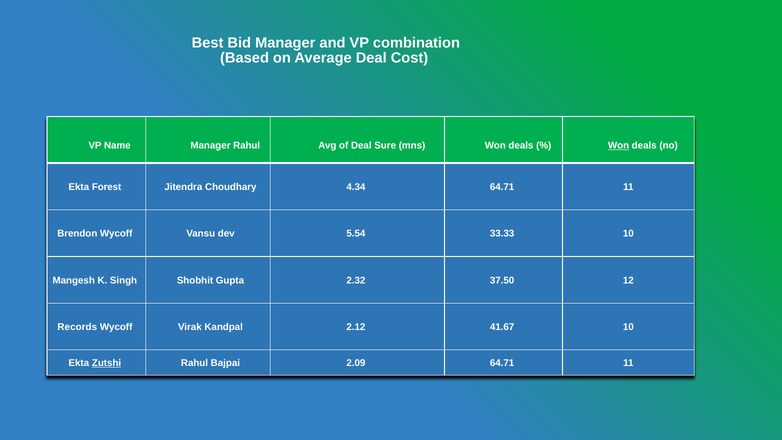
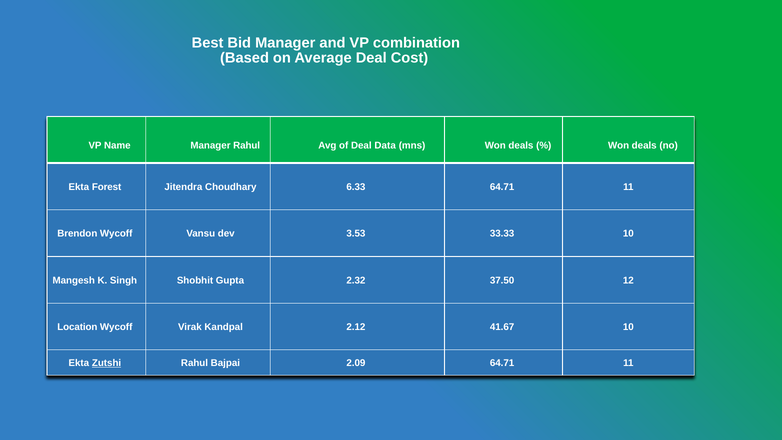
Sure: Sure -> Data (385, 145)
Won underline: present -> none (619, 145)
4.34: 4.34 -> 6.33 (356, 187)
5.54: 5.54 -> 3.53 (356, 234)
Records: Records -> Location (77, 327)
